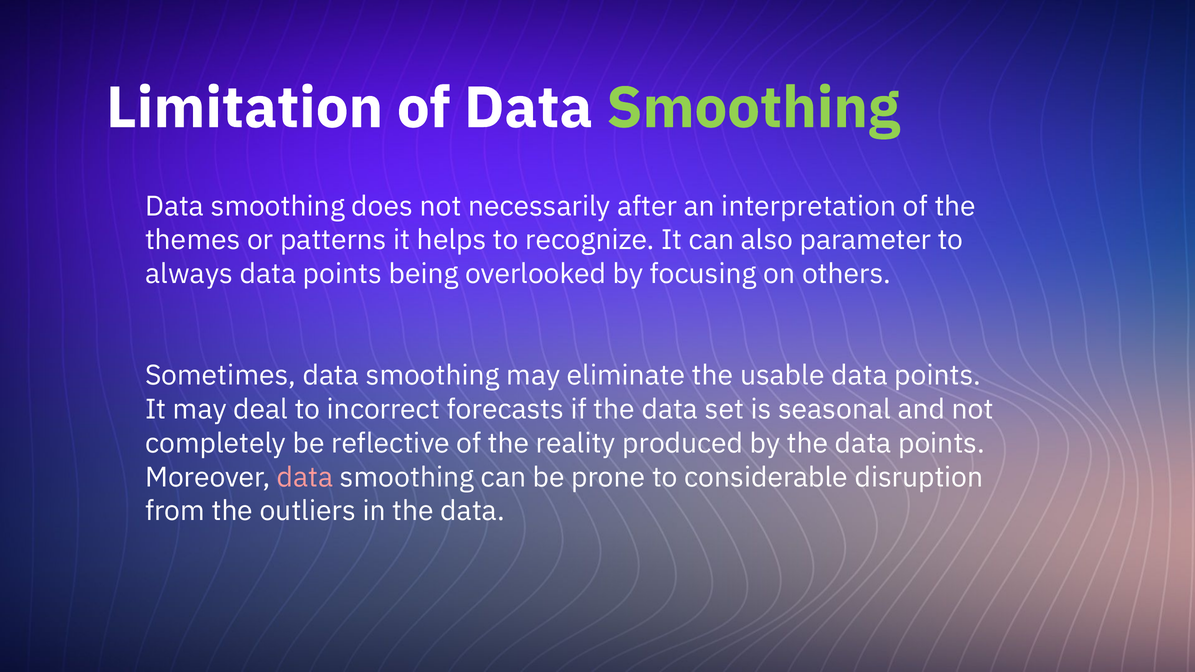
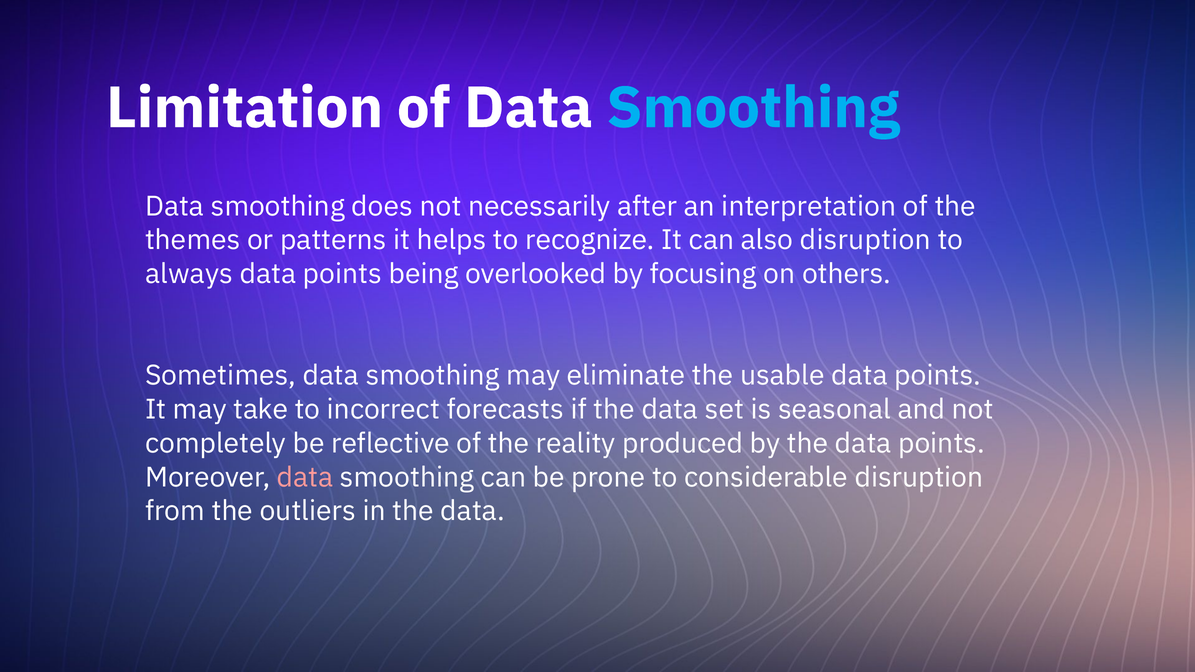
Smoothing colour: light green -> light blue (753, 108)
also parameter: parameter -> disruption (865, 240)
deal: deal -> take (261, 410)
